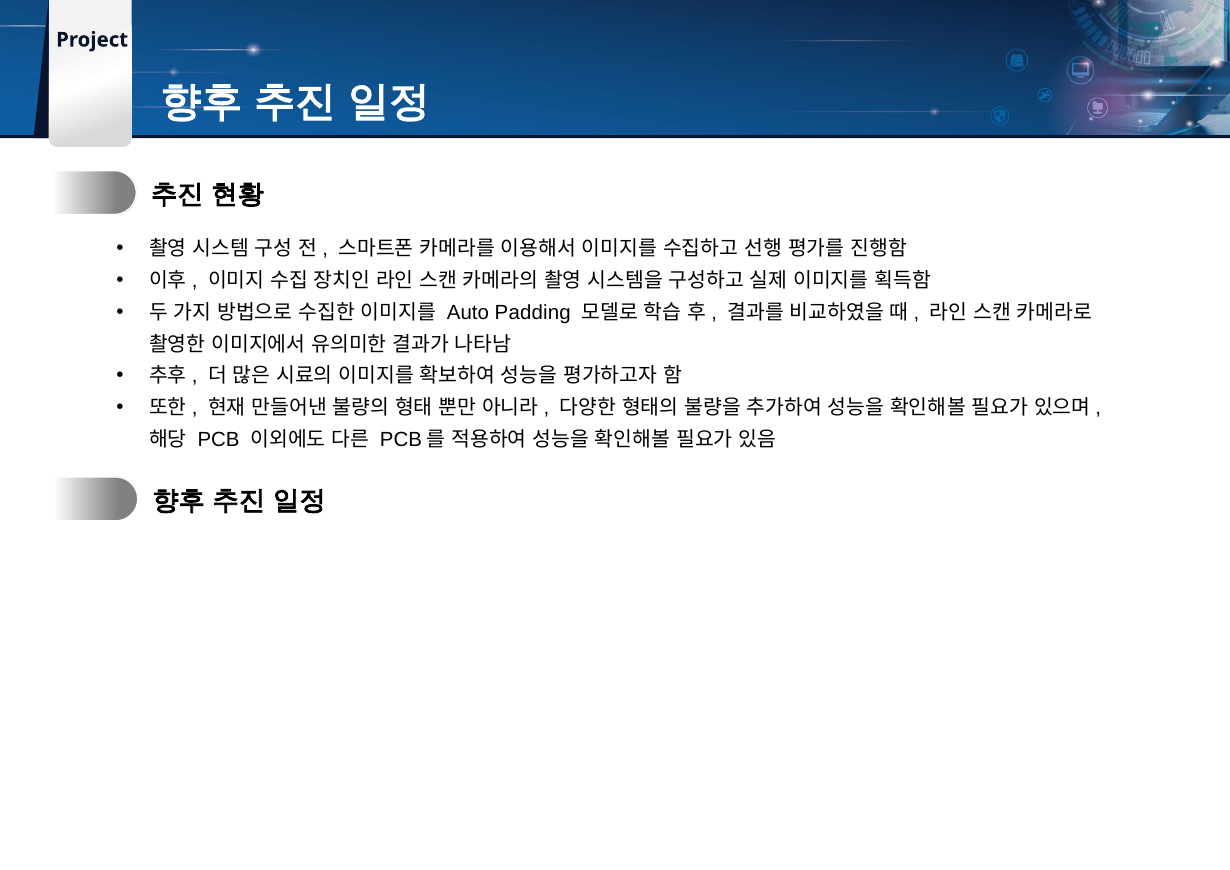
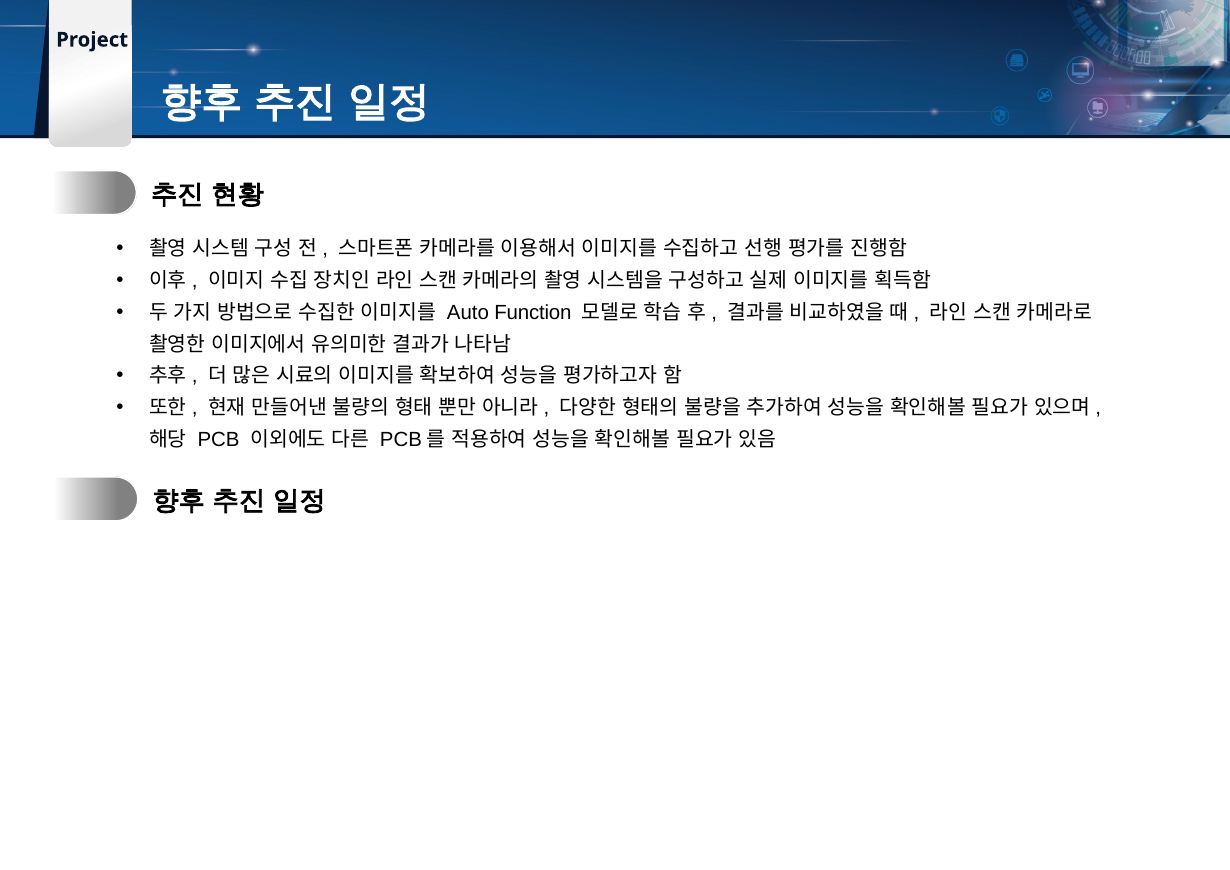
Padding: Padding -> Function (533, 312)
